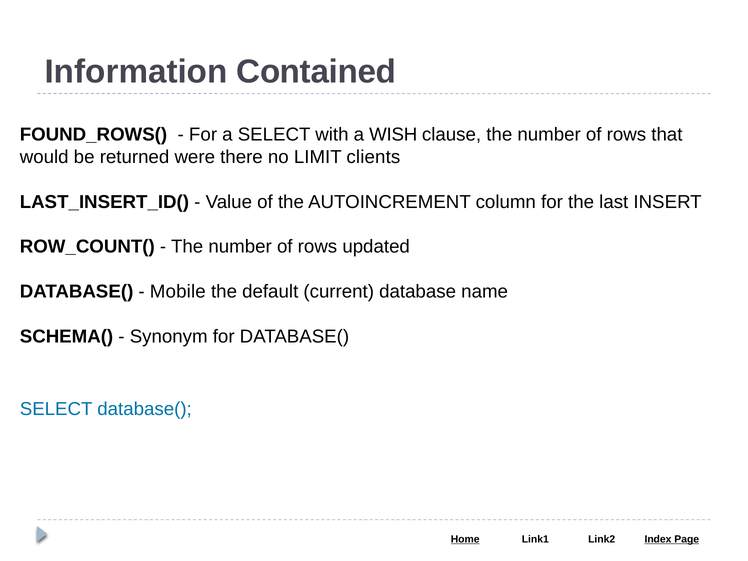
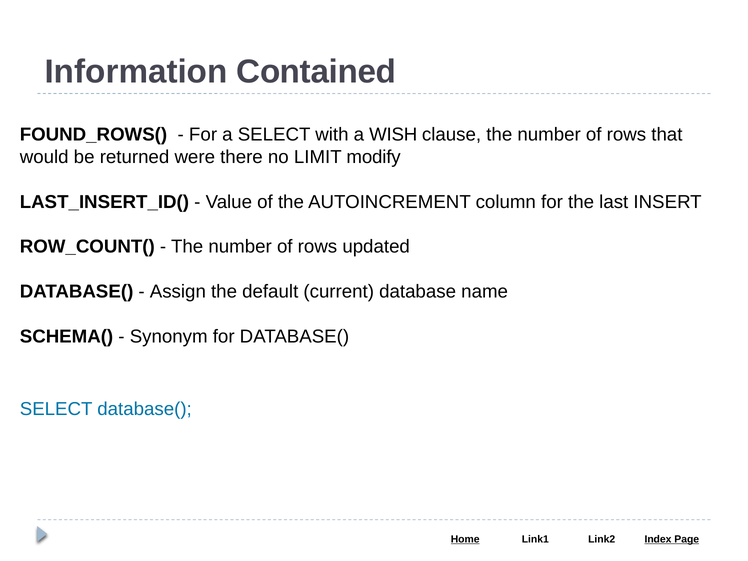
clients: clients -> modify (374, 157)
Mobile: Mobile -> Assign (178, 292)
